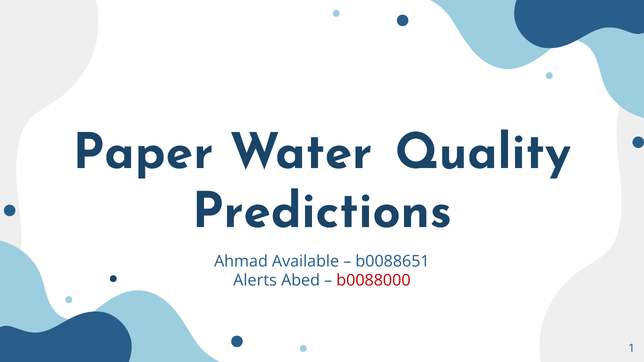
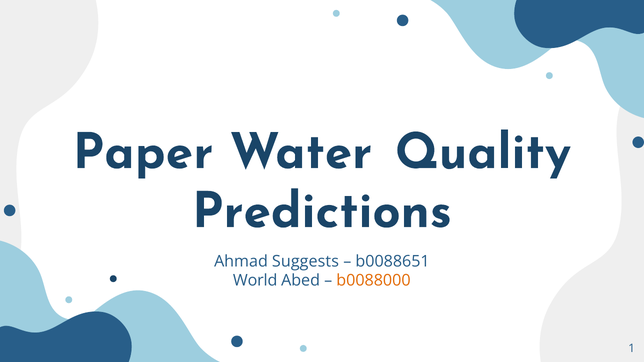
Available: Available -> Suggests (305, 261)
Alerts: Alerts -> World (255, 281)
b0088000 colour: red -> orange (373, 281)
